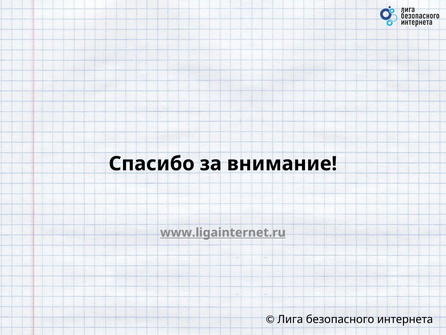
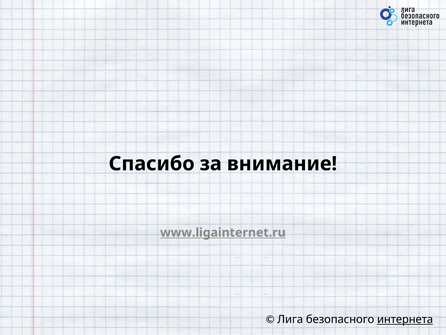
интернета underline: none -> present (405, 319)
